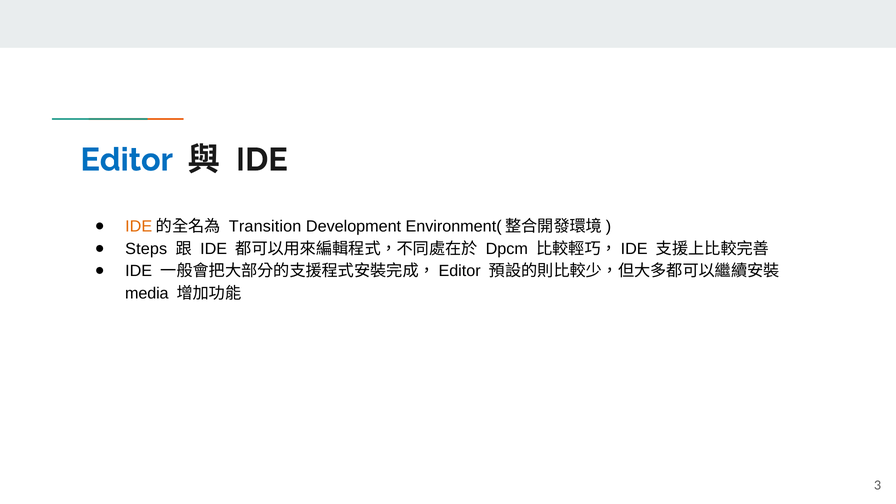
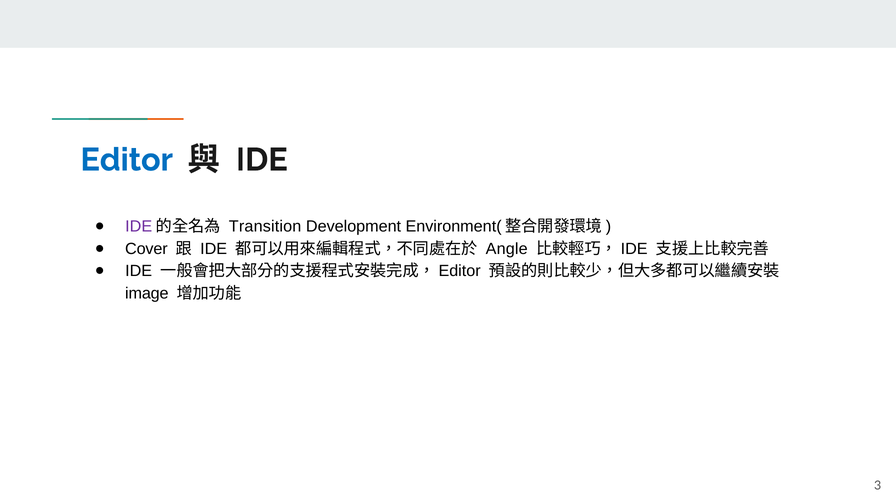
IDE colour: orange -> purple (139, 226)
Steps: Steps -> Cover (146, 249)
Dpcm: Dpcm -> Angle (507, 249)
media: media -> image (147, 293)
